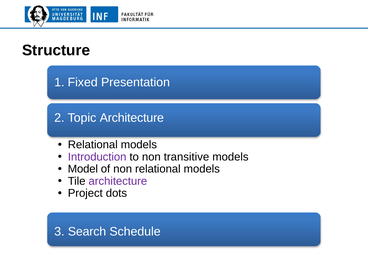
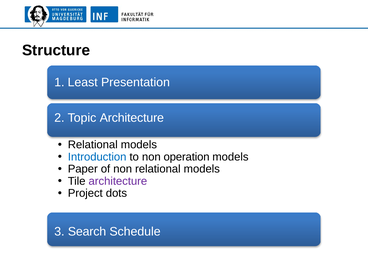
Fixed: Fixed -> Least (83, 82)
Introduction colour: purple -> blue (97, 157)
transitive: transitive -> operation (187, 157)
Model: Model -> Paper (83, 169)
